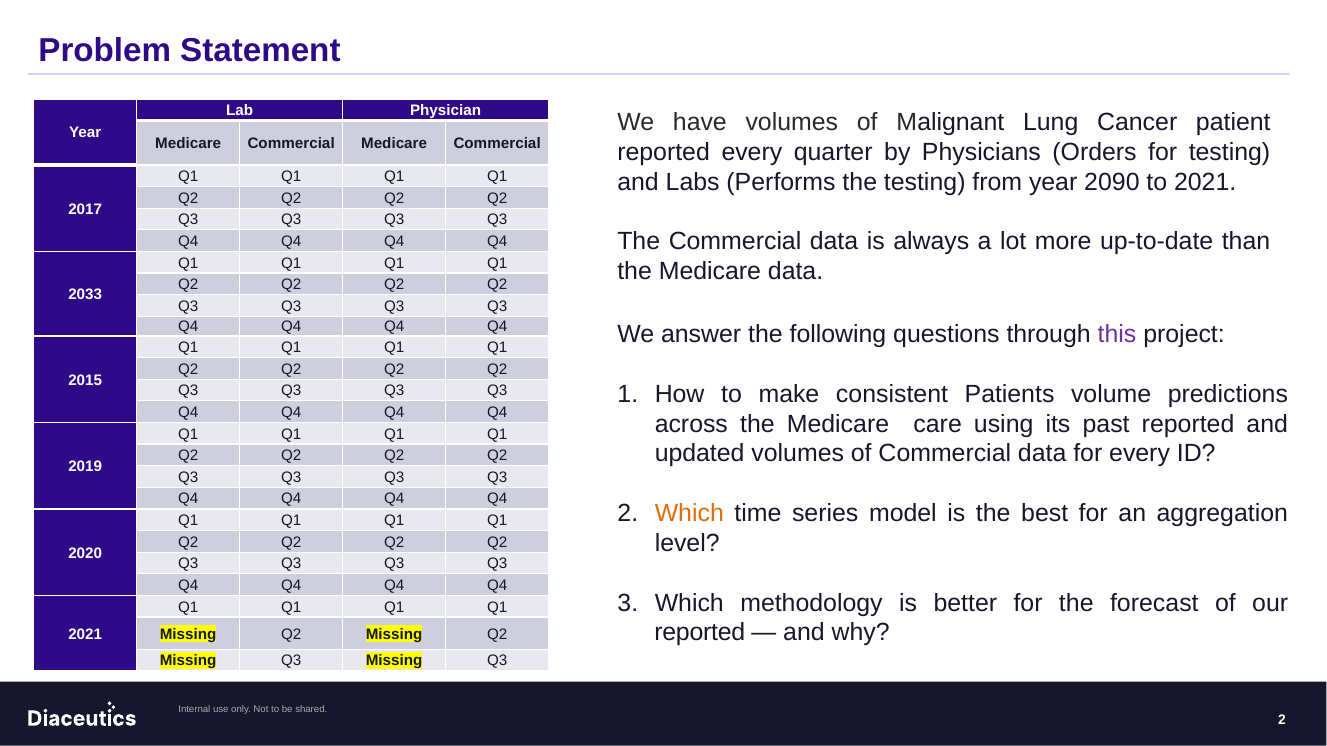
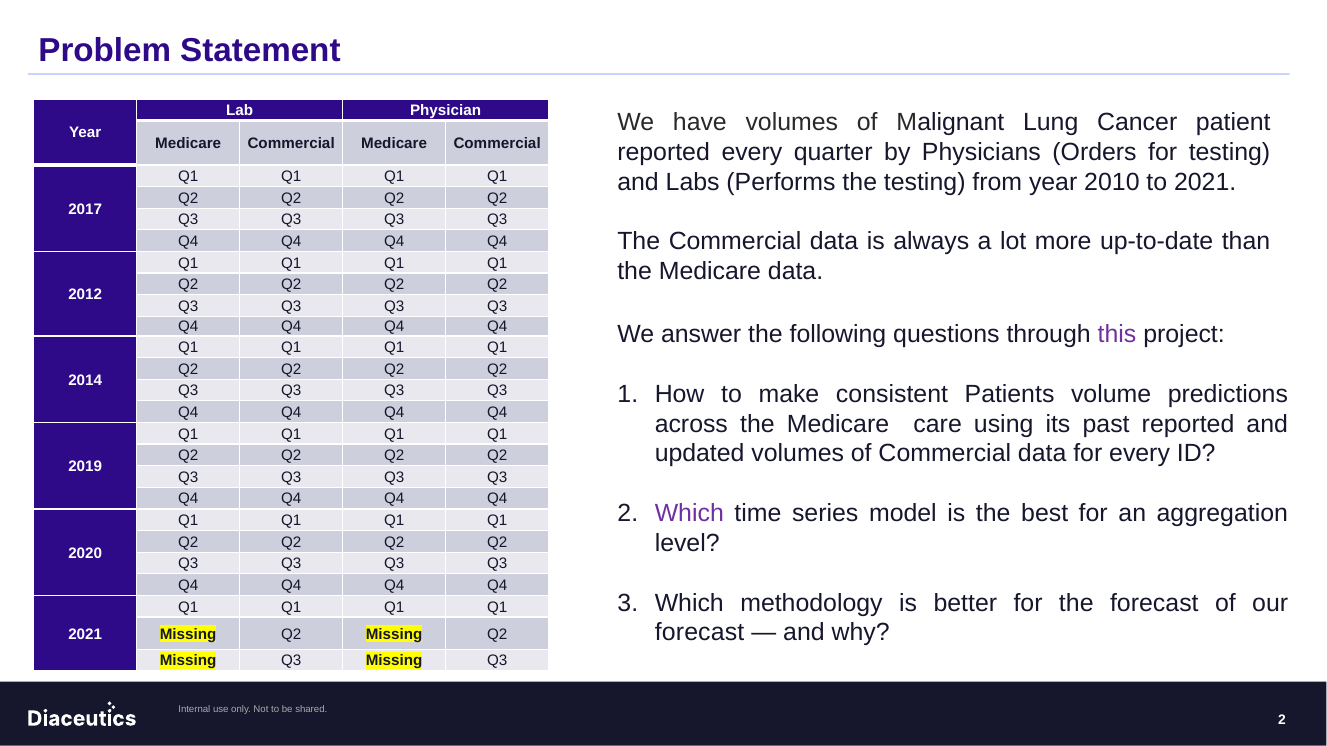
2090: 2090 -> 2010 (1112, 182)
2033: 2033 -> 2012 (85, 295)
2015: 2015 -> 2014 (85, 380)
Which colour: orange -> purple (689, 514)
reported: reported -> forecast (700, 633)
